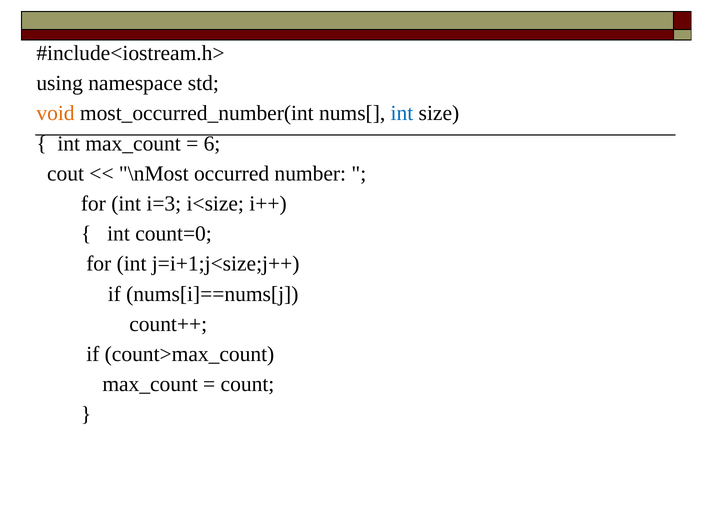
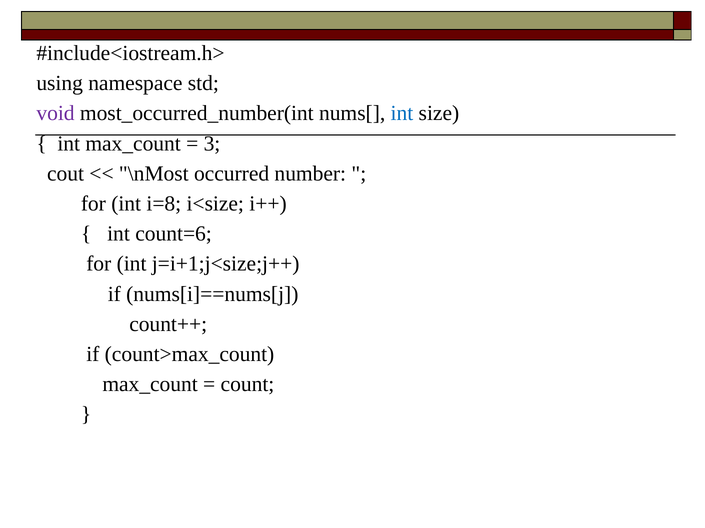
void colour: orange -> purple (55, 113)
6: 6 -> 3 (212, 144)
i=3: i=3 -> i=8 (164, 204)
count=0: count=0 -> count=6 (174, 234)
